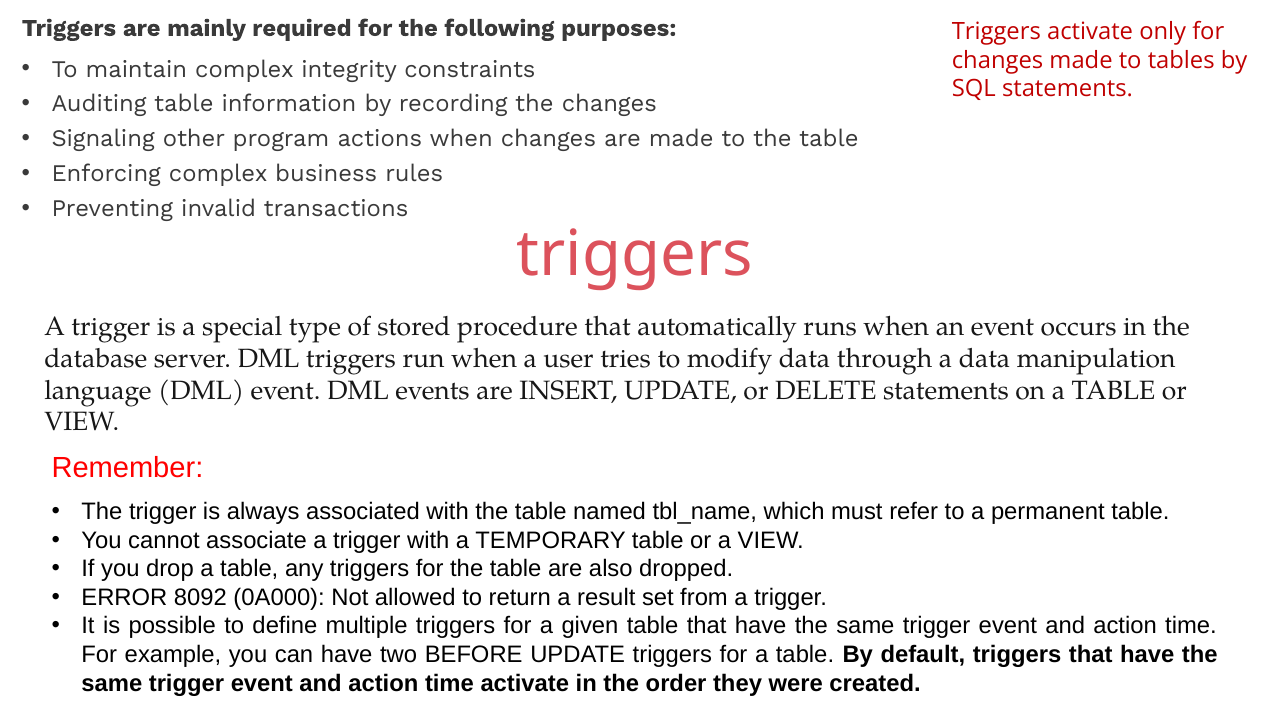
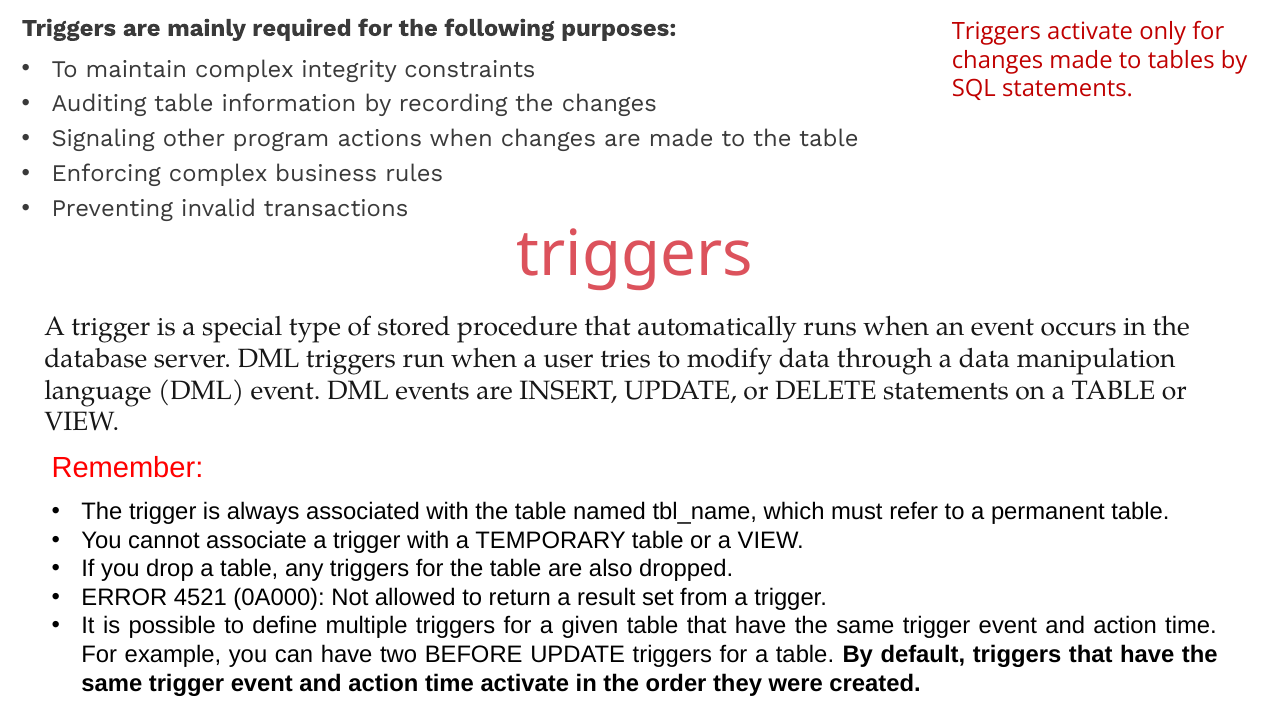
8092: 8092 -> 4521 (200, 598)
